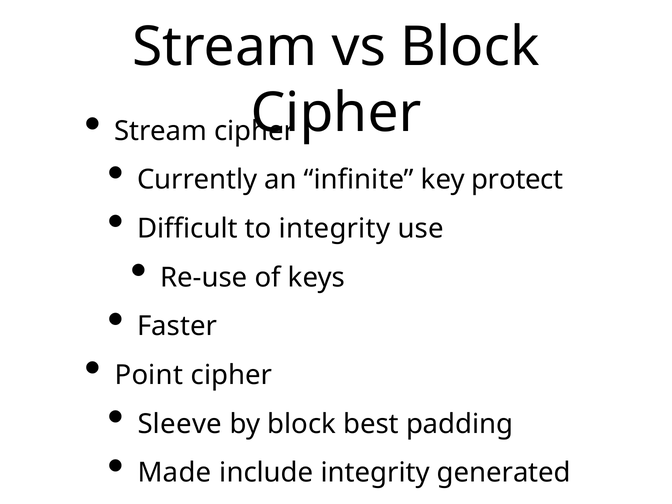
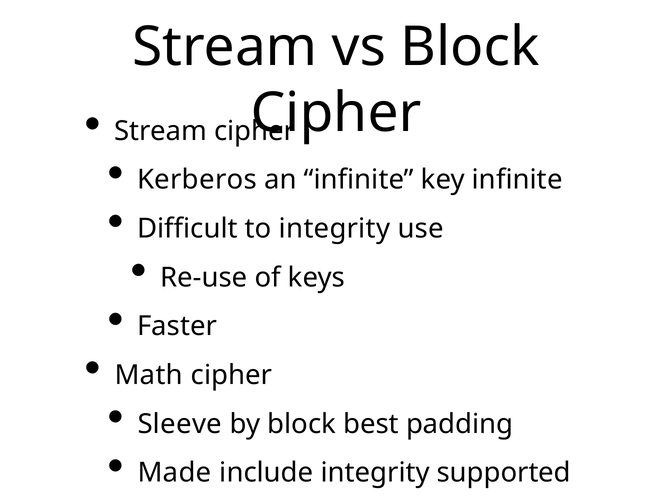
Currently: Currently -> Kerberos (197, 180)
key protect: protect -> infinite (517, 180)
Point: Point -> Math (149, 375)
generated: generated -> supported (504, 473)
